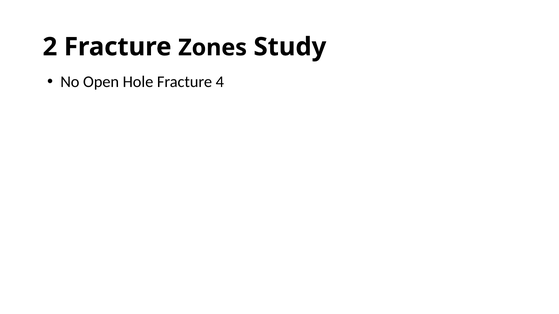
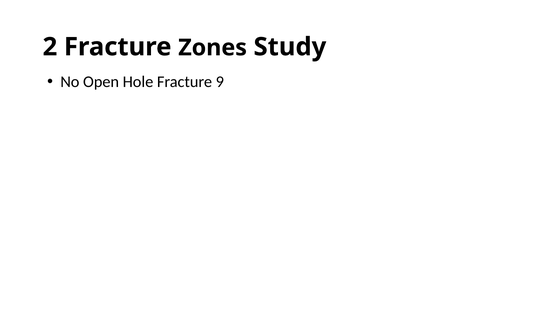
4: 4 -> 9 (220, 82)
